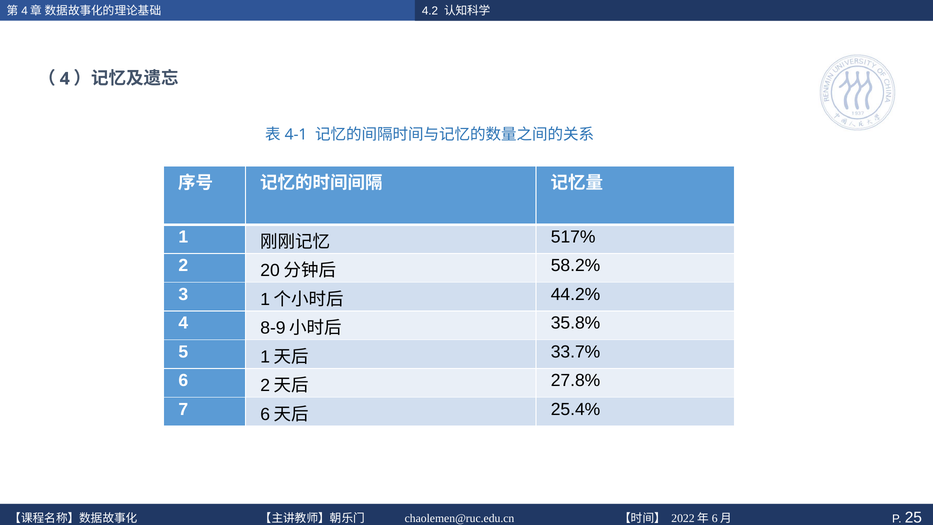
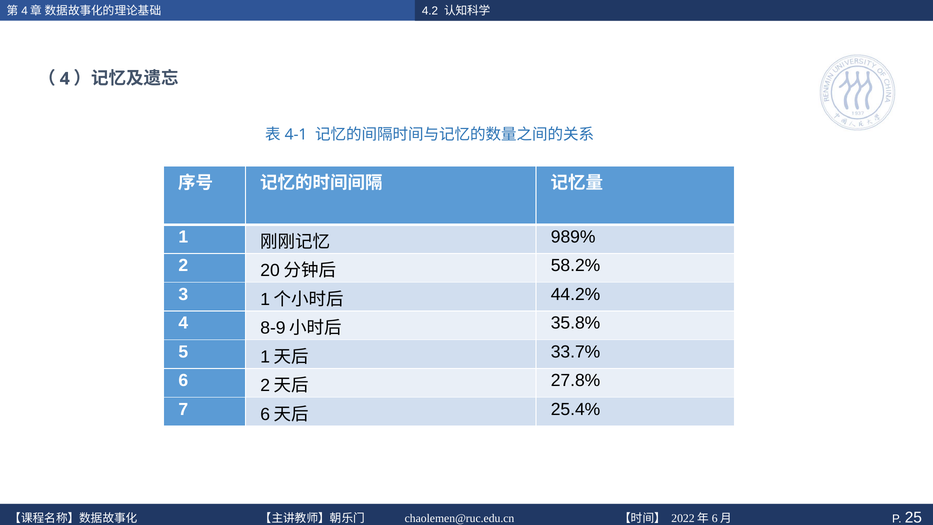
517%: 517% -> 989% (573, 237)
